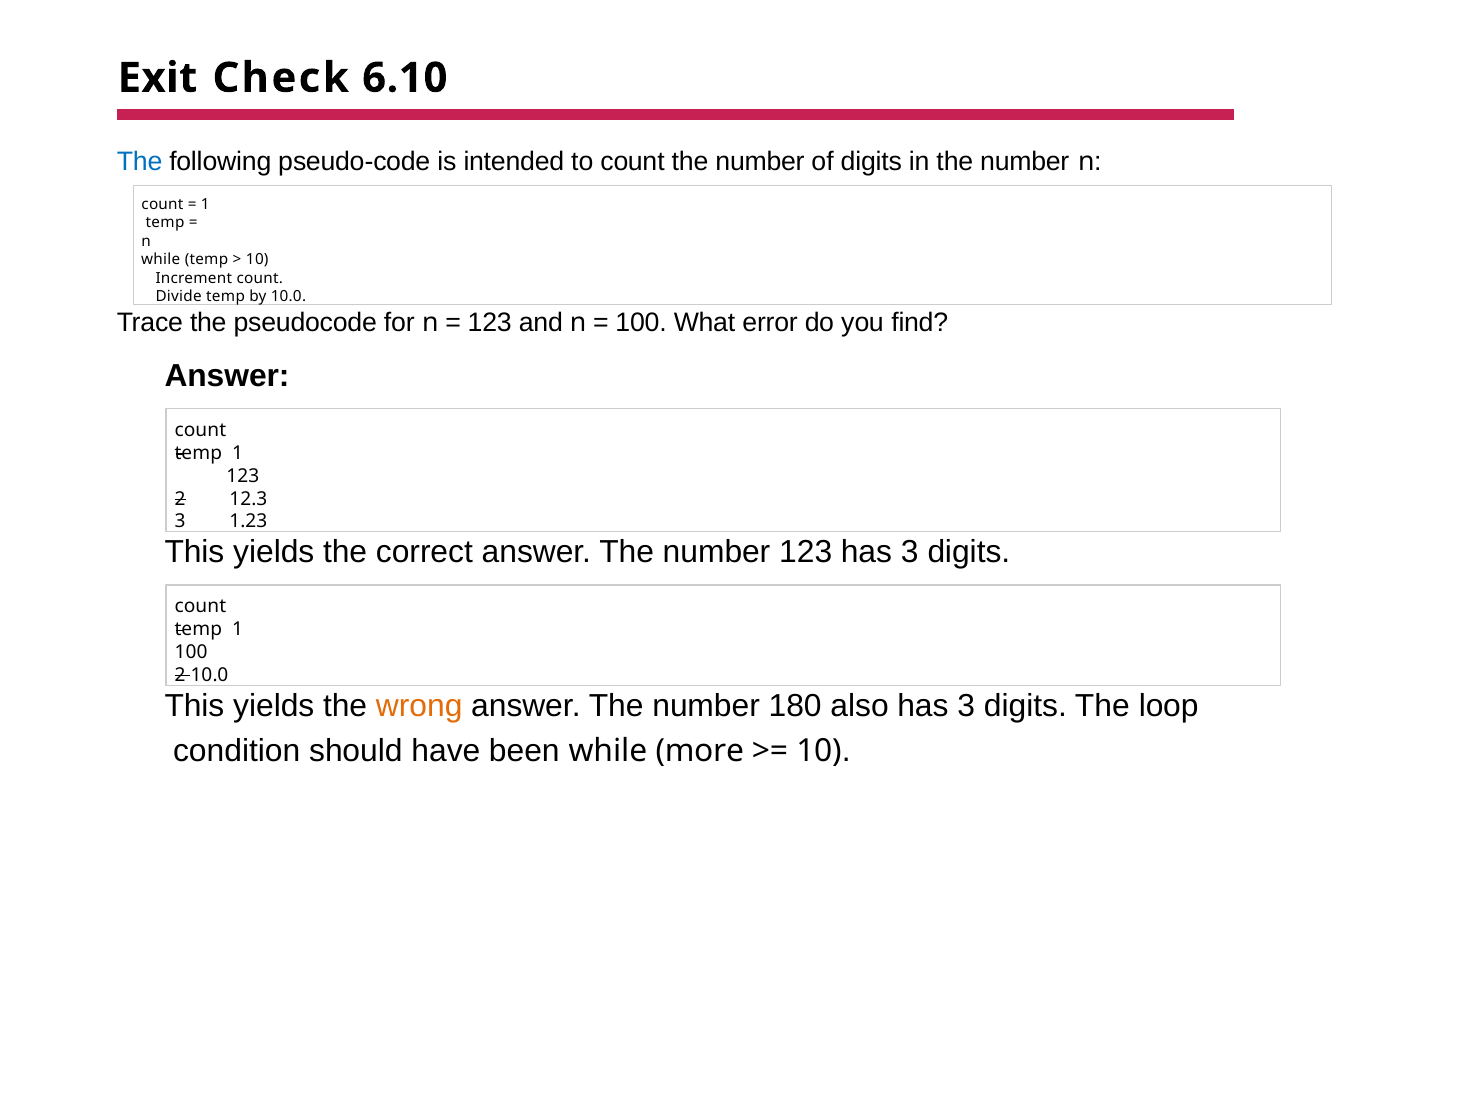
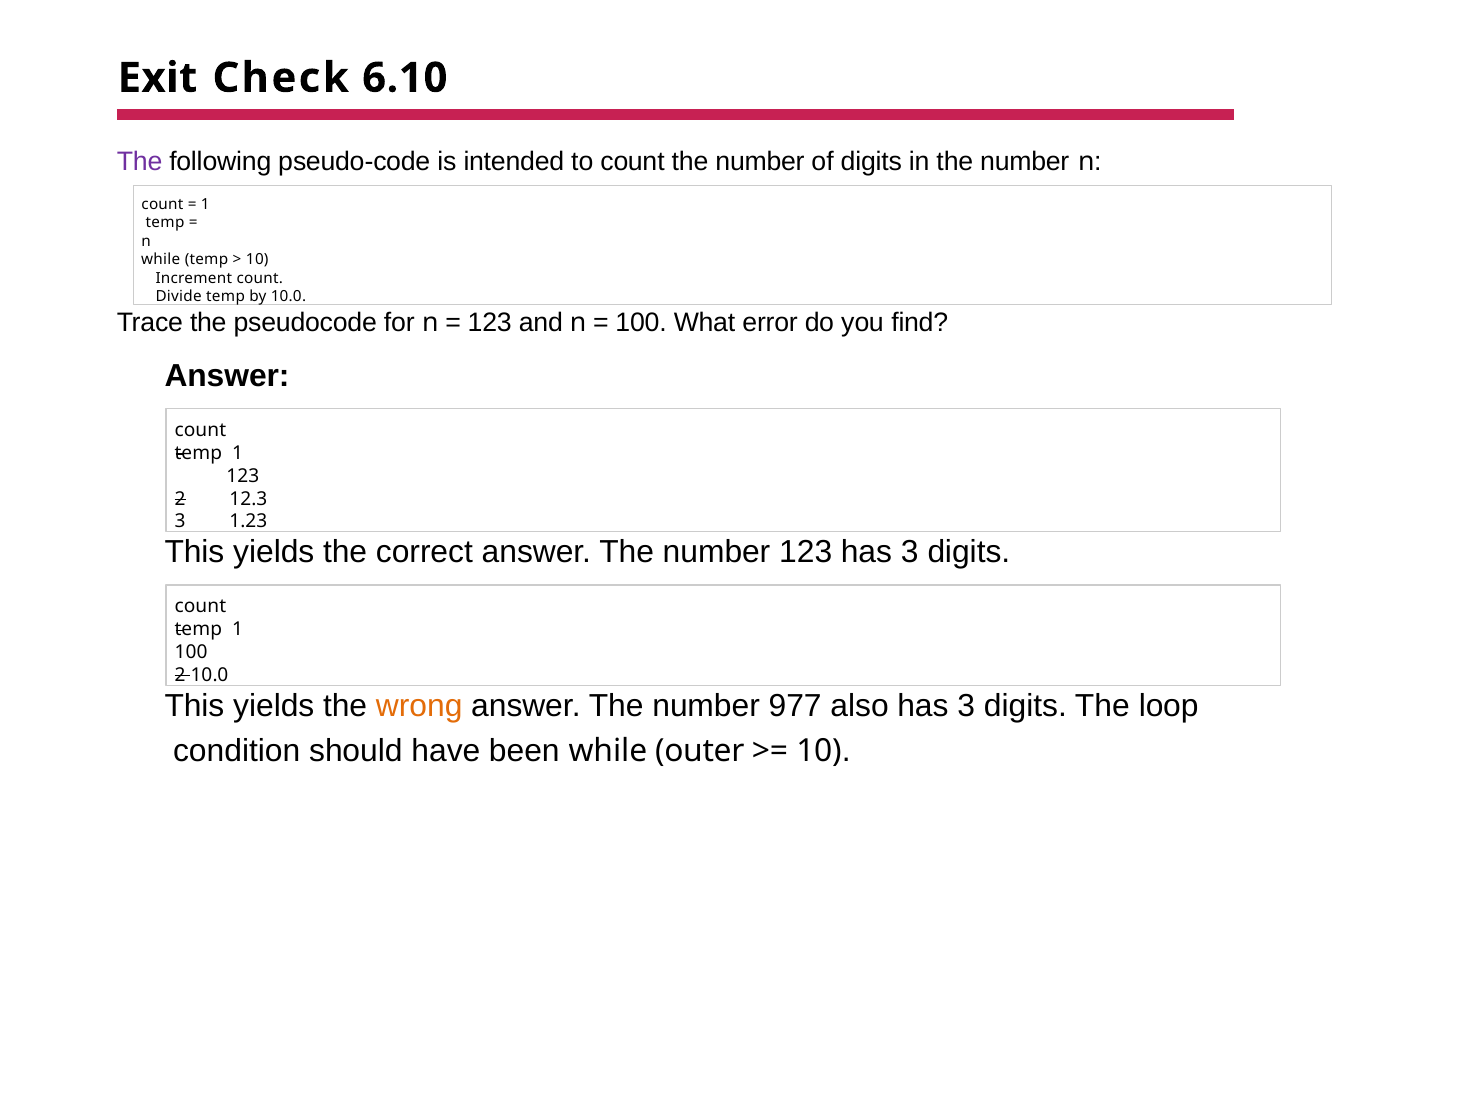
The colour: blue -> purple (140, 162)
180: 180 -> 977 (795, 706)
more: more -> outer (700, 751)
